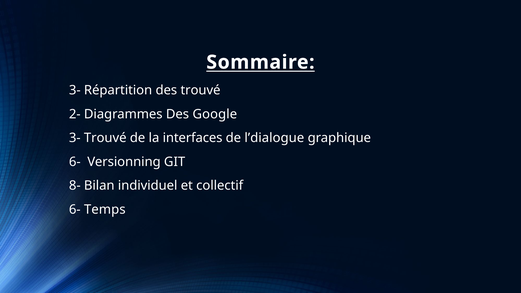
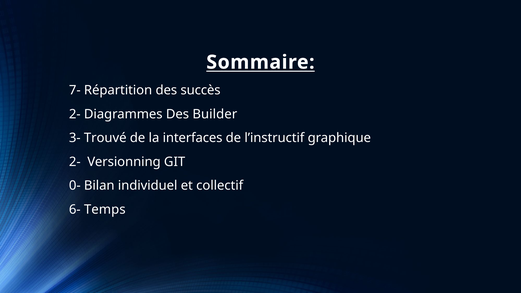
3-: 3- -> 7- (75, 90)
des trouvé: trouvé -> succès (201, 90)
Google: Google -> Builder (215, 114)
l’dialogue: l’dialogue -> l’instructif (274, 138)
6-: 6- -> 2- (75, 162)
8-: 8- -> 0- (75, 186)
